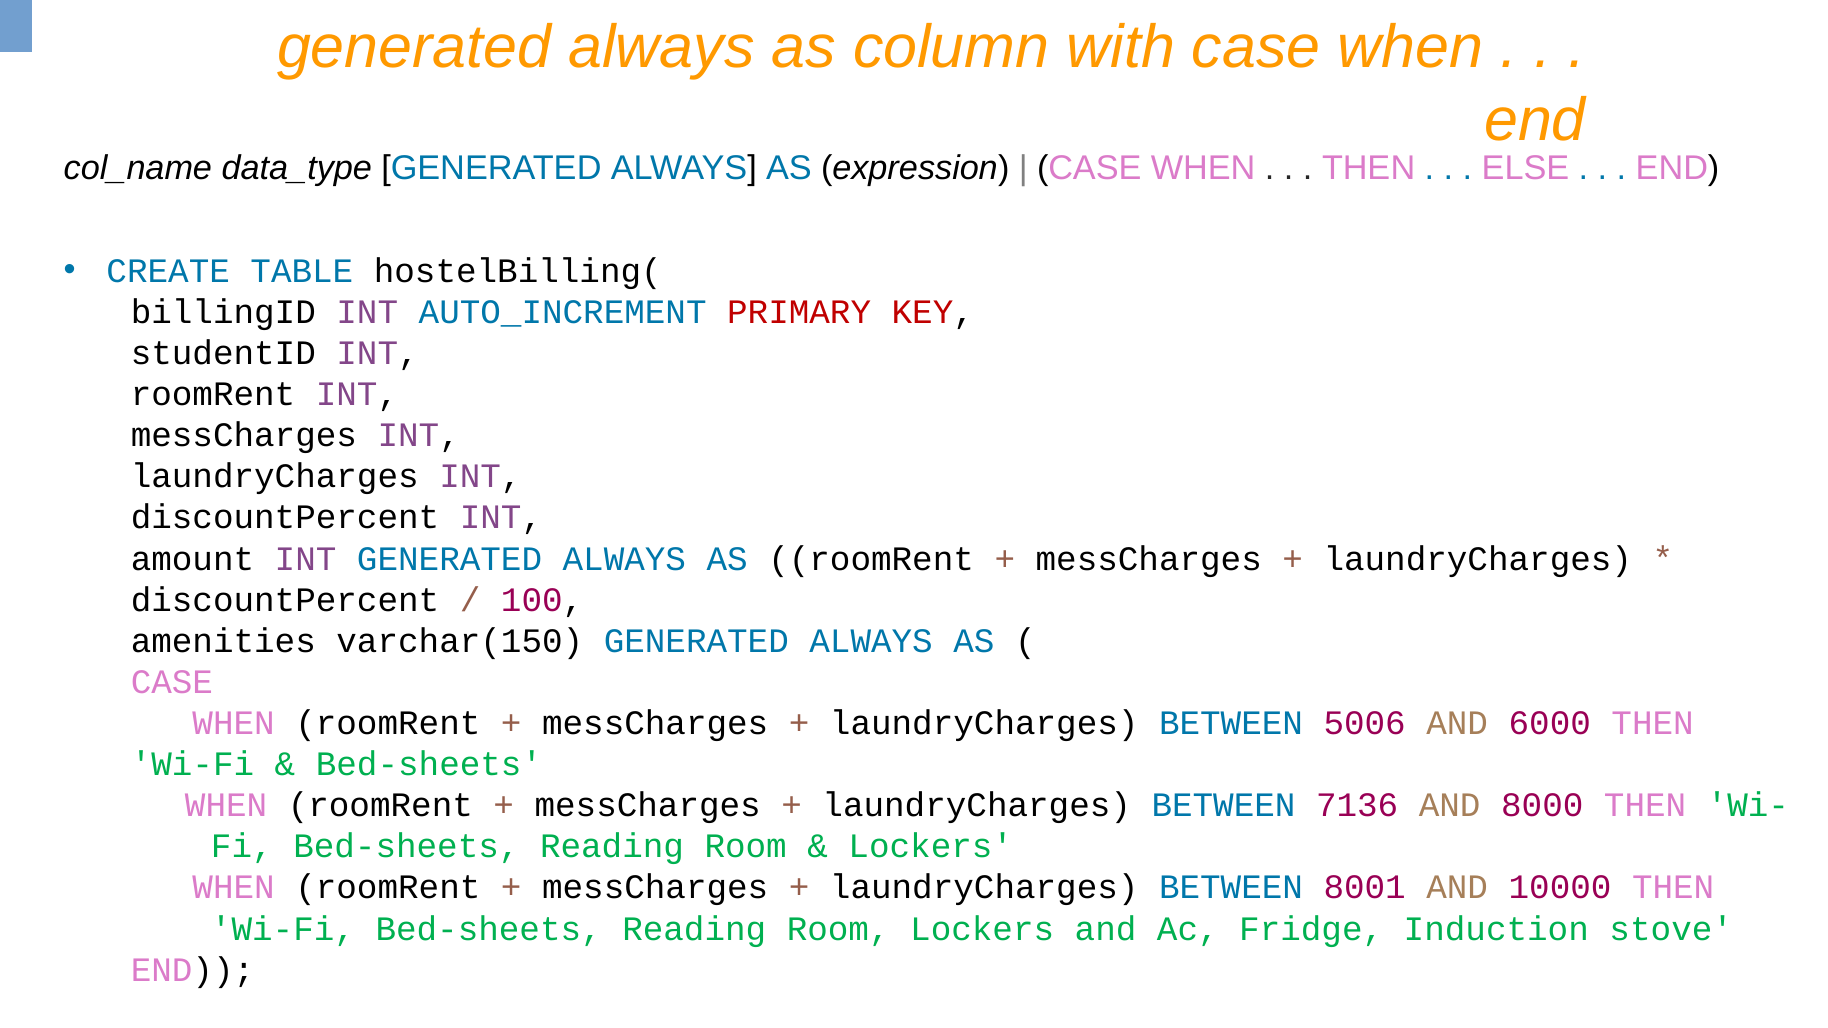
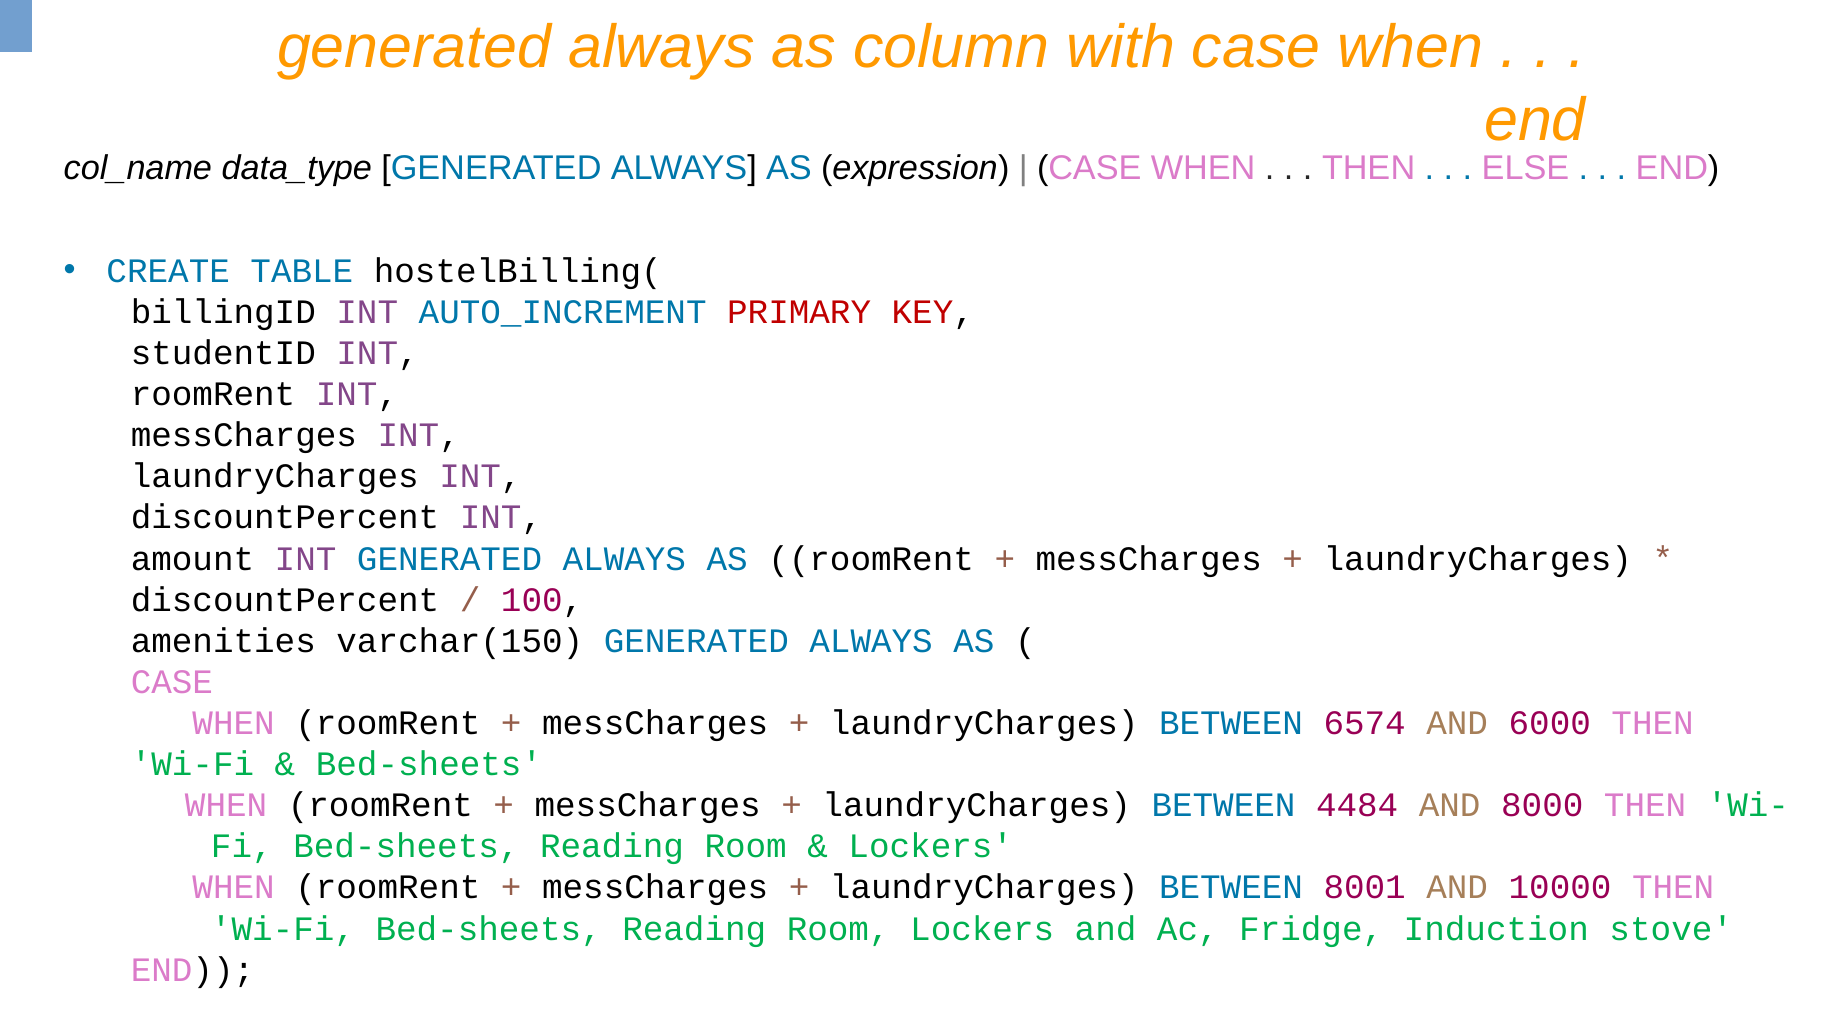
5006: 5006 -> 6574 (1365, 723)
7136: 7136 -> 4484 (1357, 806)
